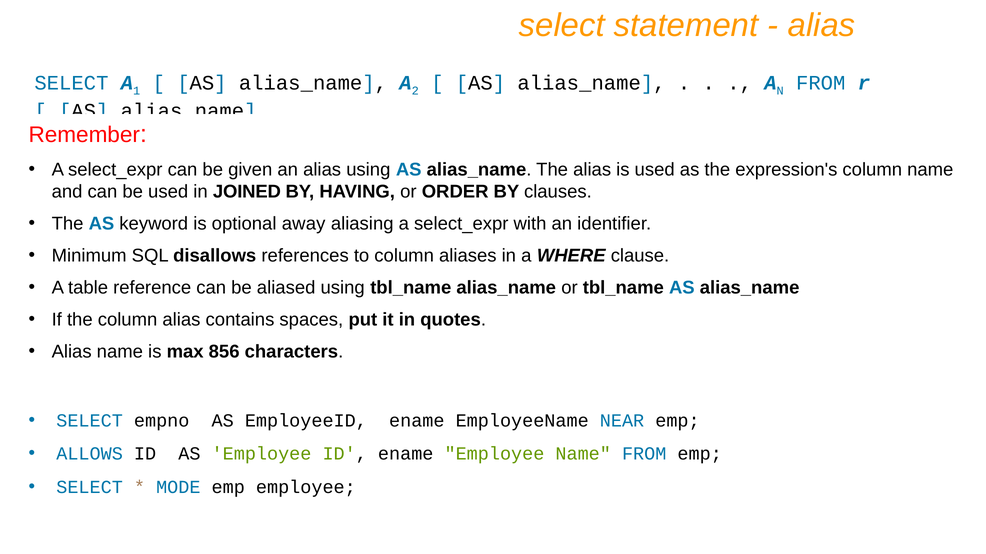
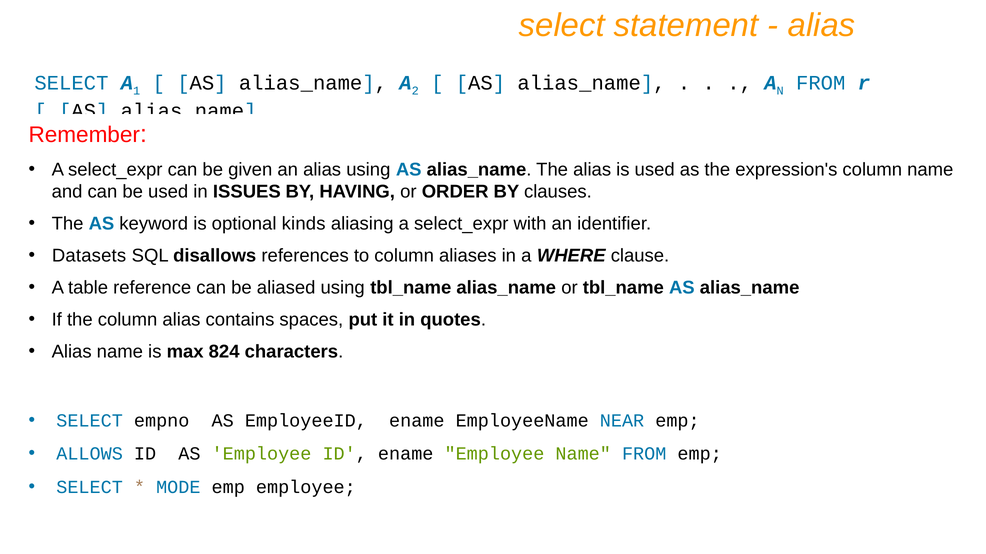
JOINED: JOINED -> ISSUES (247, 192)
away: away -> kinds (304, 224)
Minimum: Minimum -> Datasets (89, 256)
856: 856 -> 824 (224, 352)
